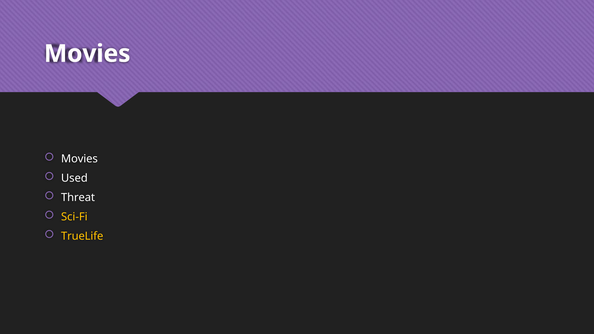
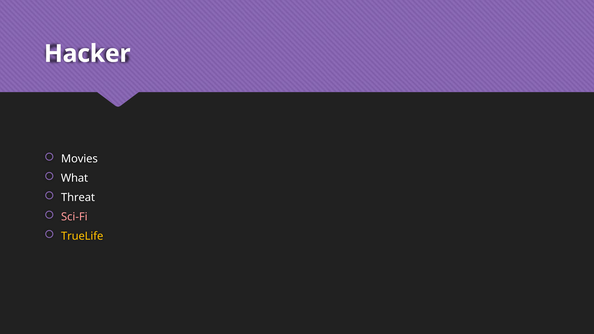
Movies: Movies -> Hacker (87, 54)
Used: Used -> What (74, 178)
Sci-Fi colour: yellow -> pink (74, 217)
